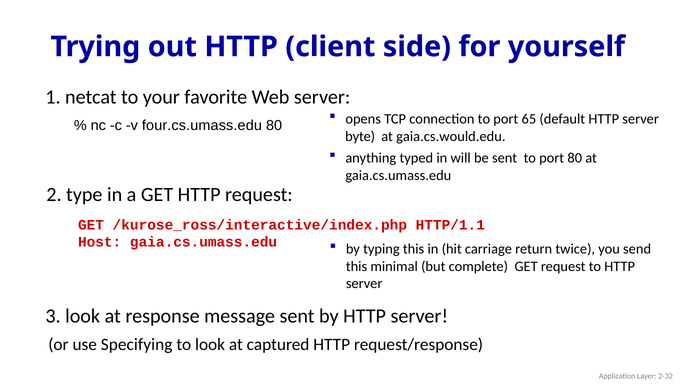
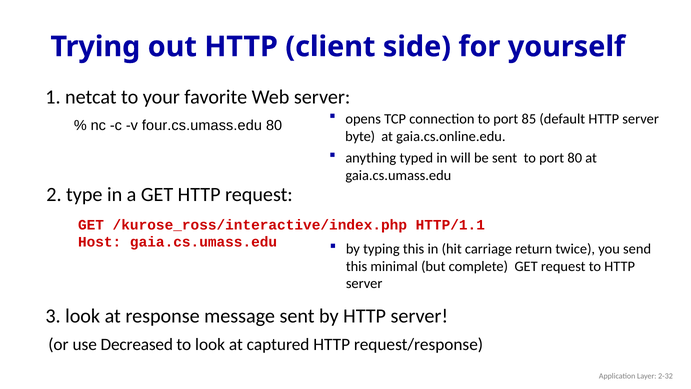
65: 65 -> 85 (529, 119)
gaia.cs.would.edu: gaia.cs.would.edu -> gaia.cs.online.edu (451, 136)
Specifying: Specifying -> Decreased (137, 344)
